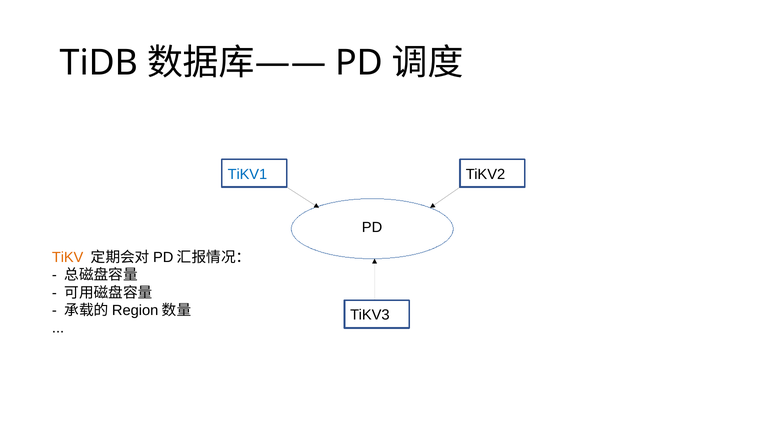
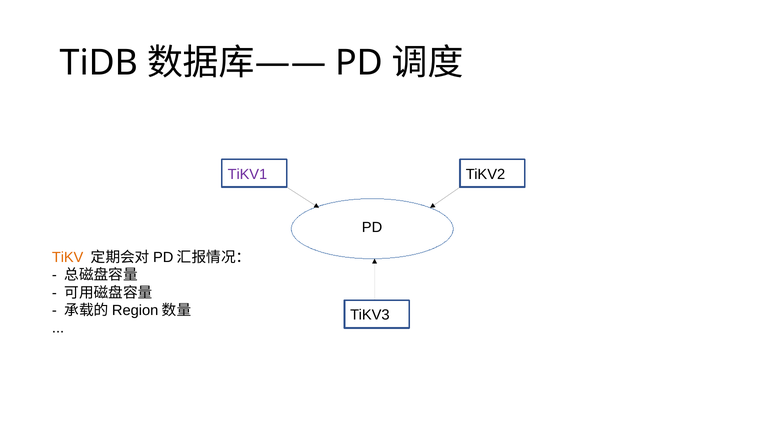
TiKV1 colour: blue -> purple (247, 174)
